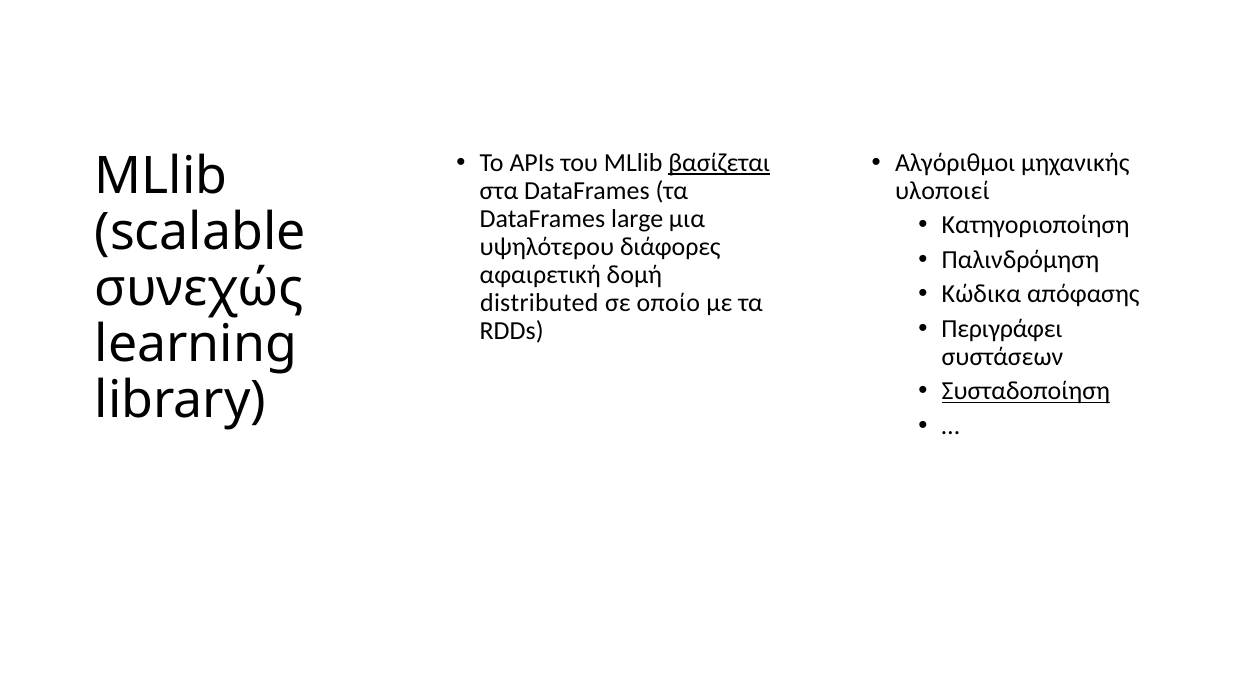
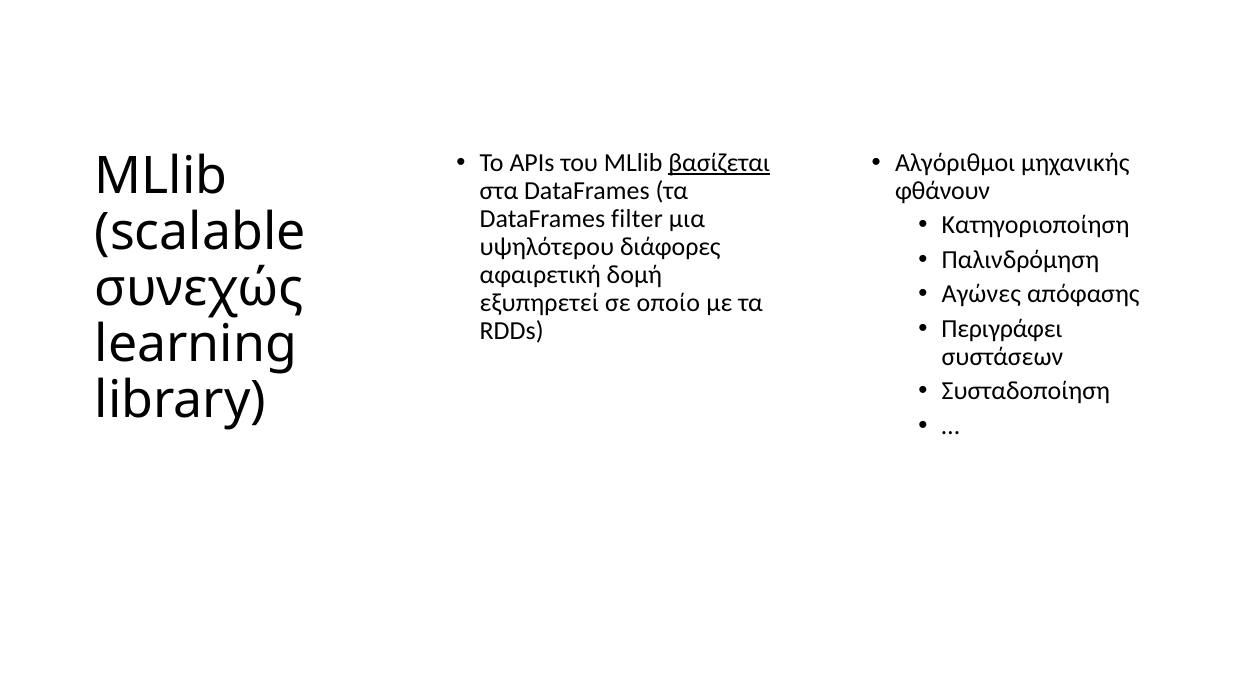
υλοποιεί: υλοποιεί -> φθάνουν (943, 191)
large: large -> filter (637, 219)
Κώδικα: Κώδικα -> Αγώνες (981, 294)
distributed: distributed -> εξυπηρετεί (539, 303)
Συσταδοποίηση underline: present -> none (1026, 391)
